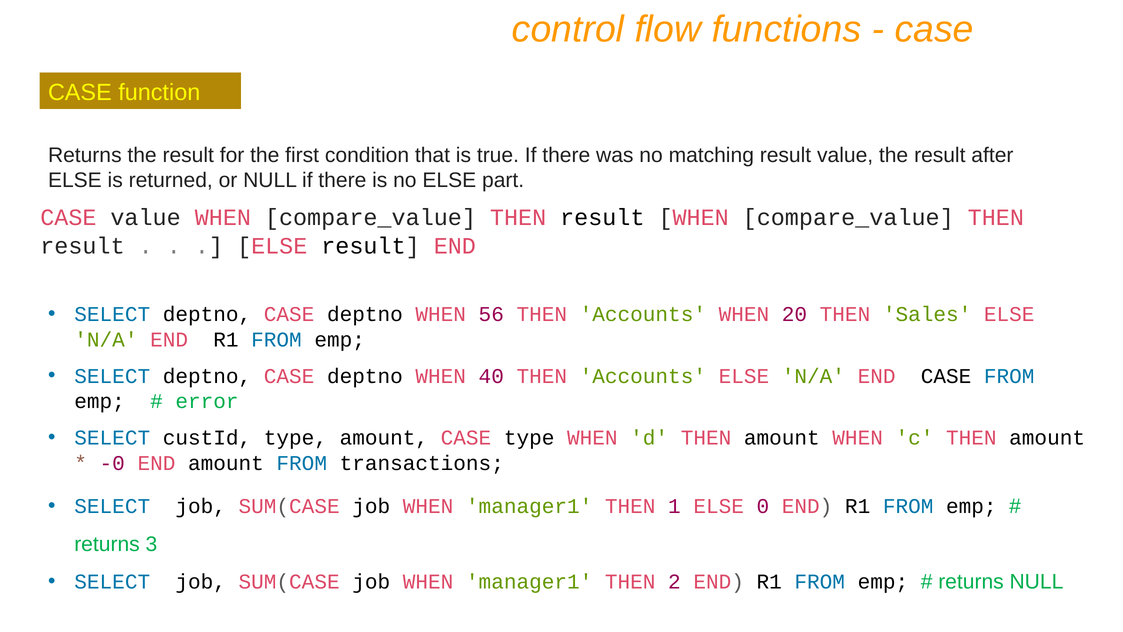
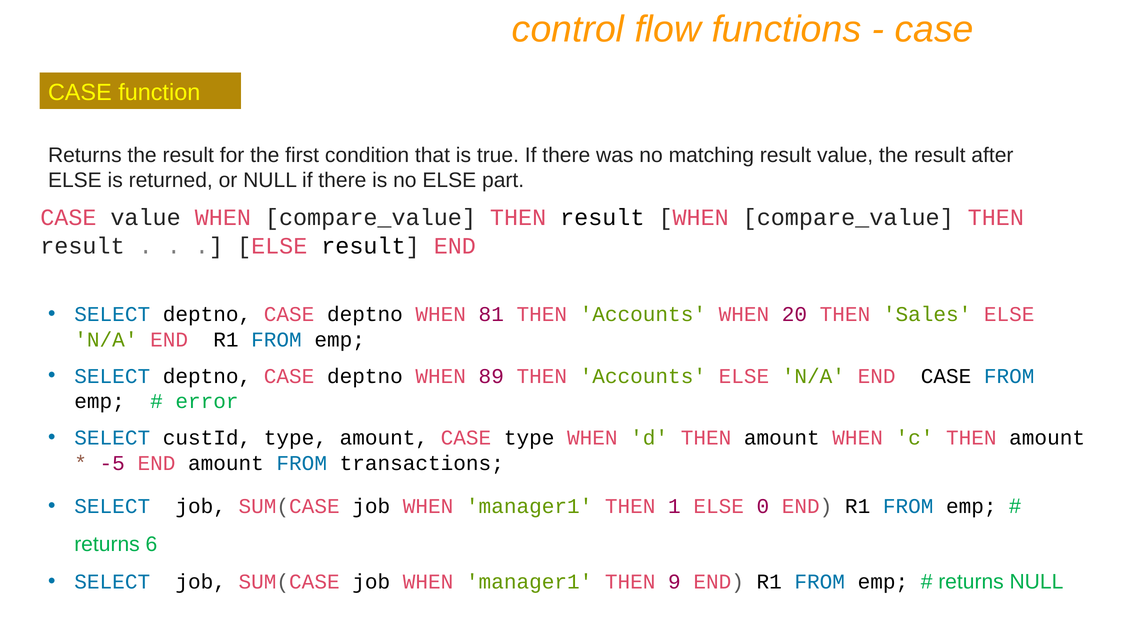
56: 56 -> 81 (491, 314)
40: 40 -> 89 (491, 376)
-0: -0 -> -5 (112, 463)
3: 3 -> 6 (151, 544)
2: 2 -> 9 (674, 582)
